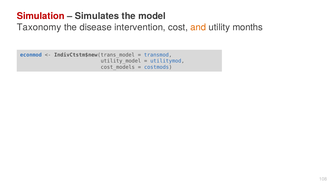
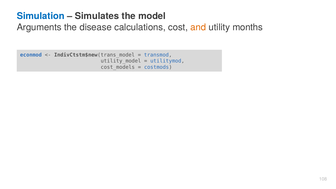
Simulation colour: red -> blue (41, 16)
Taxonomy: Taxonomy -> Arguments (39, 27)
intervention: intervention -> calculations (140, 27)
